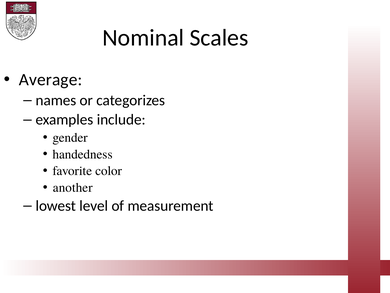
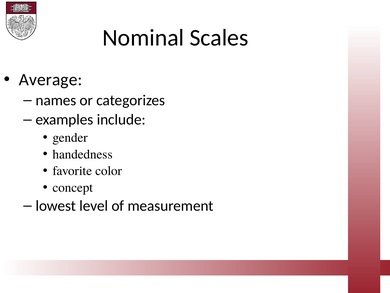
another: another -> concept (73, 187)
